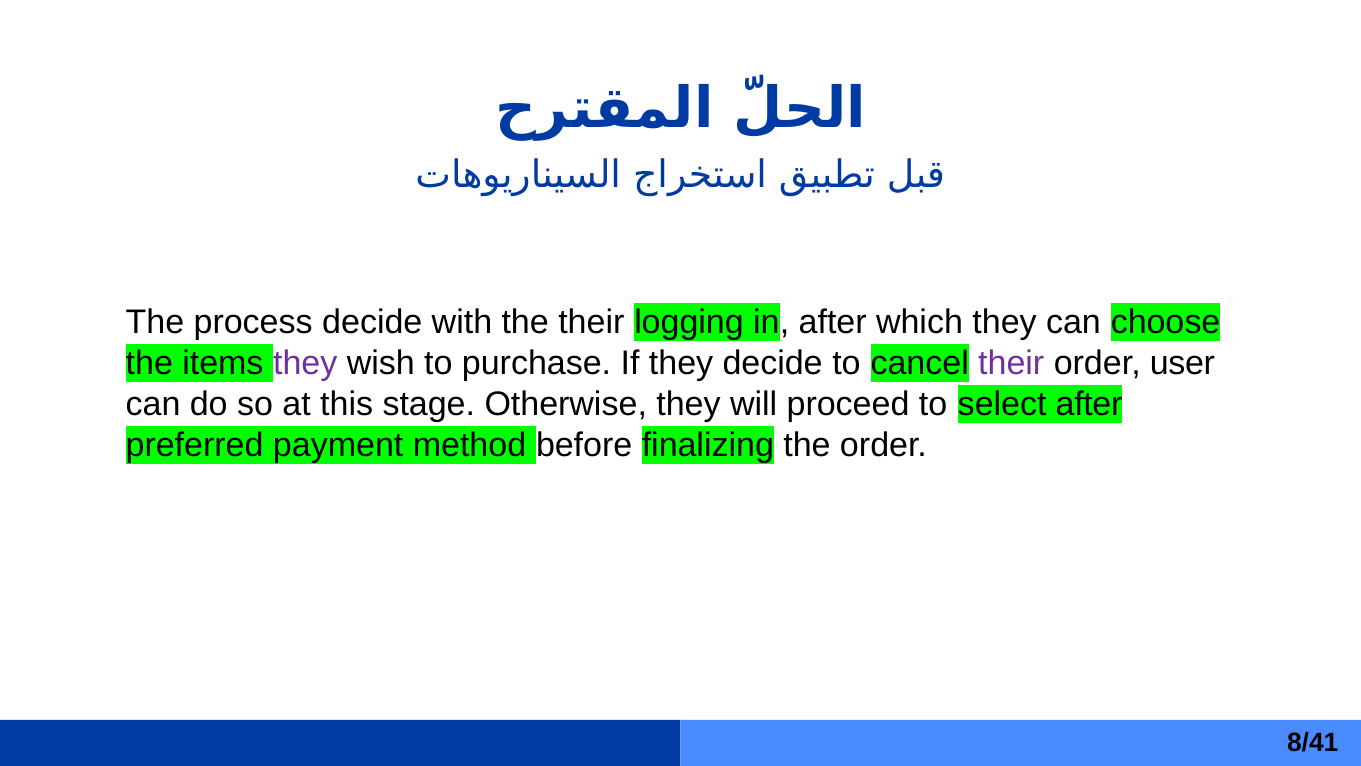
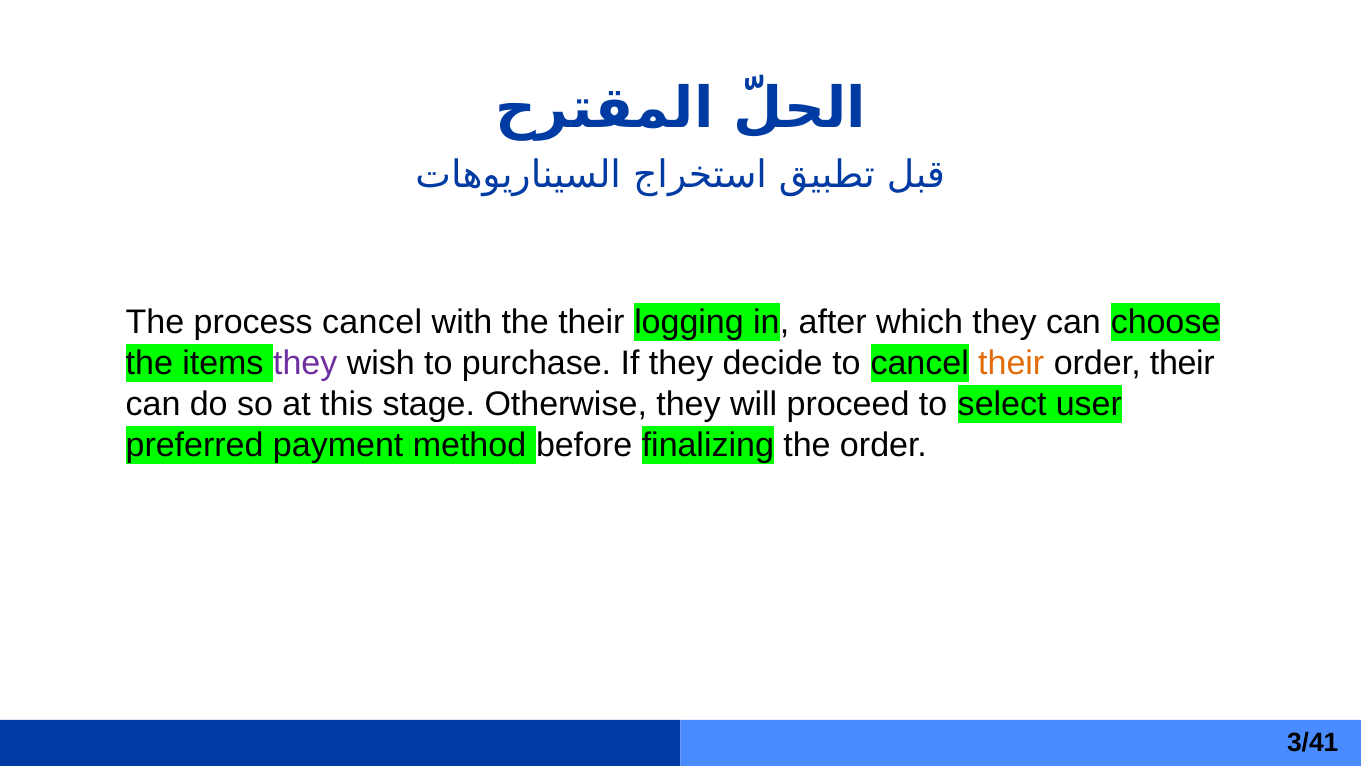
process decide: decide -> cancel (372, 322)
their colour: purple -> orange (1011, 363)
order user: user -> their (1182, 363)
select after: after -> user (1089, 404)
8/41: 8/41 -> 3/41 (1313, 743)
